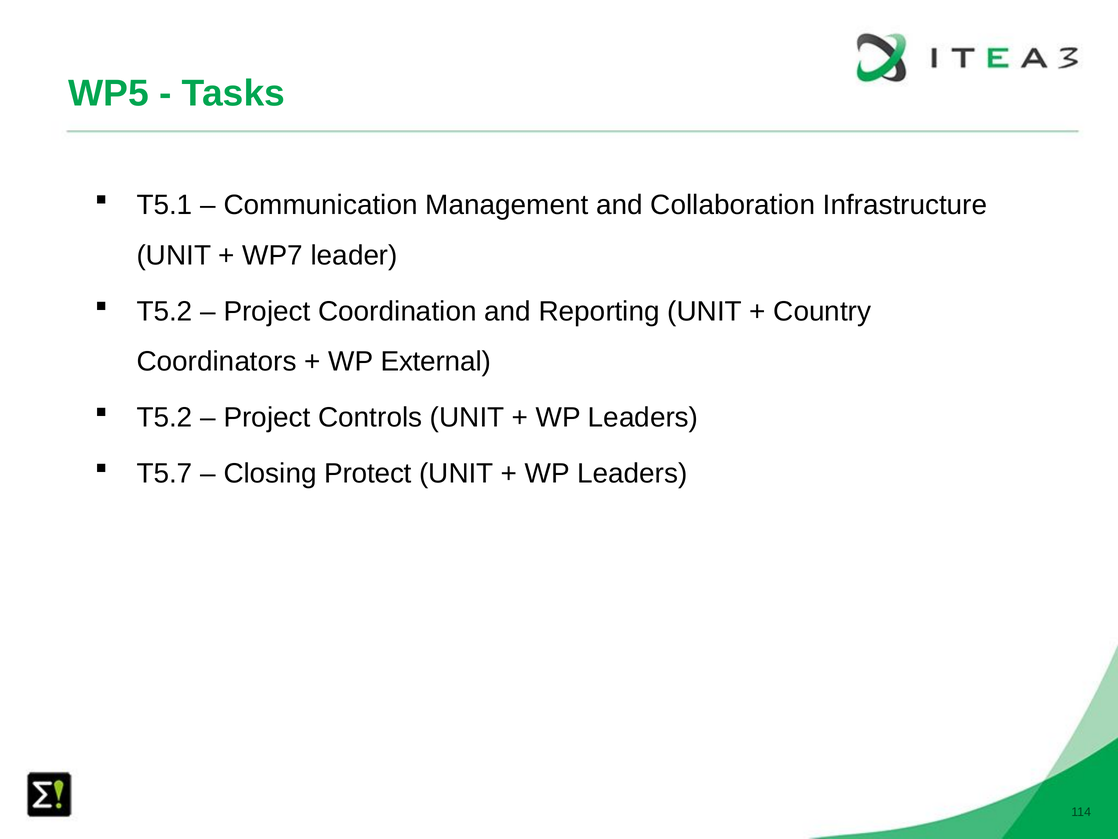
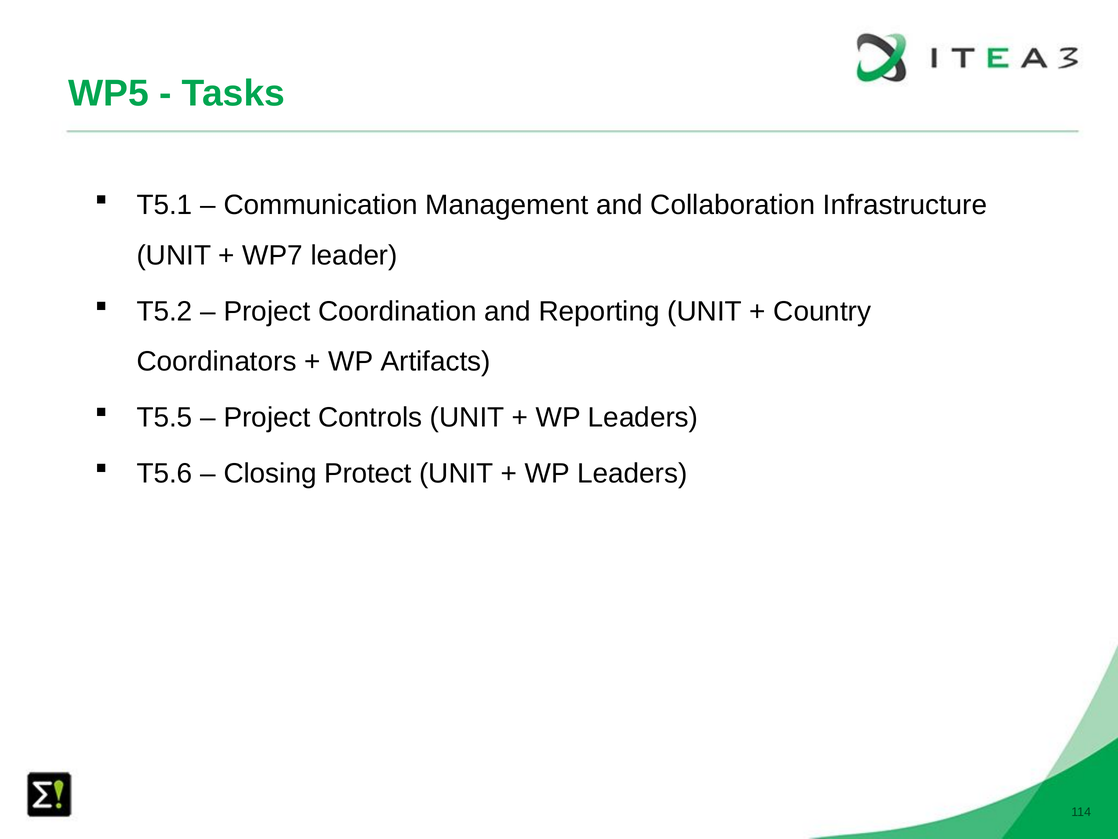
External: External -> Artifacts (436, 362)
T5.2: T5.2 -> T5.5 (165, 417)
T5.7: T5.7 -> T5.6 (165, 473)
